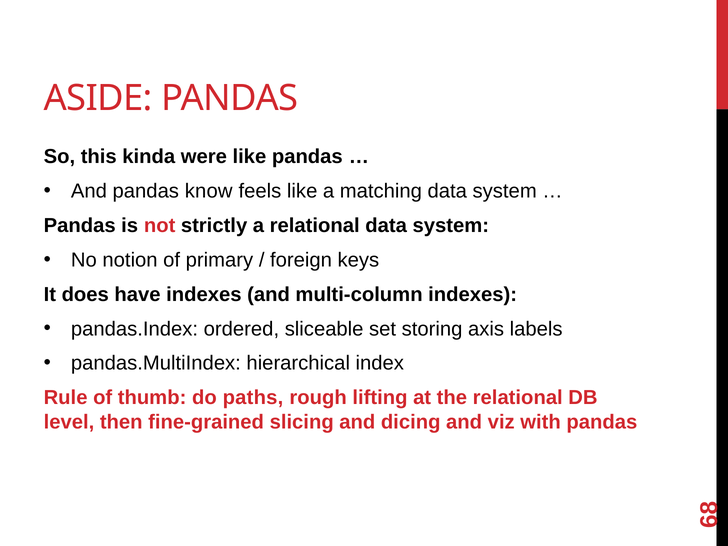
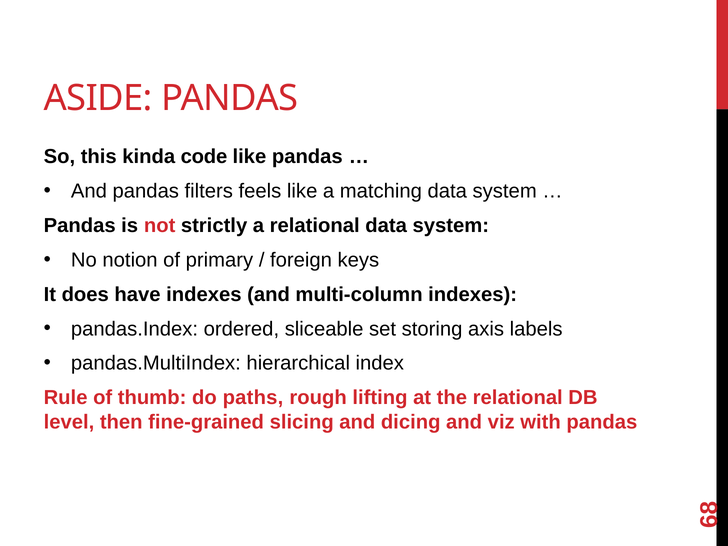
were: were -> code (204, 157)
know: know -> filters (209, 191)
